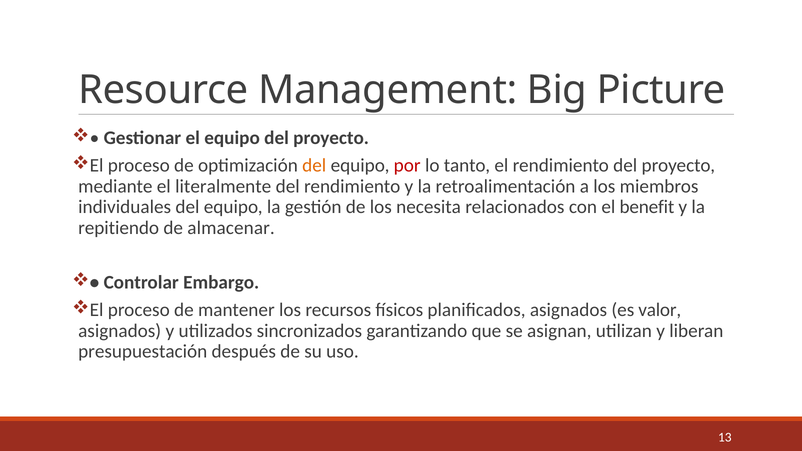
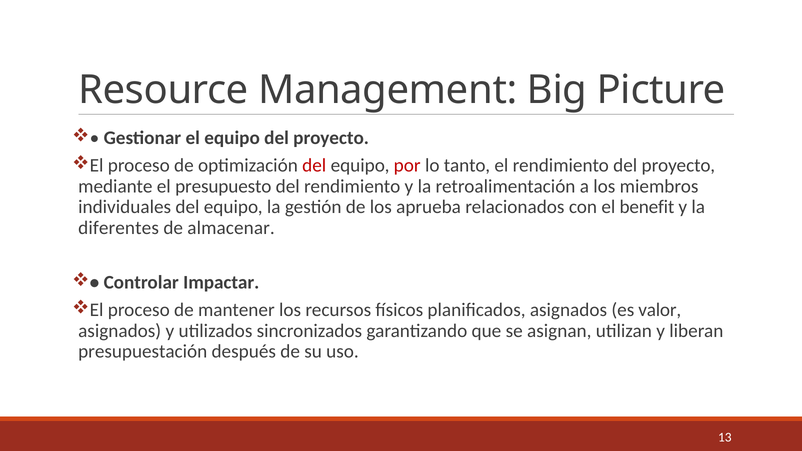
del colour: orange -> red (314, 166)
literalmente: literalmente -> presupuesto (223, 186)
necesita: necesita -> aprueba (429, 207)
repitiendo: repitiendo -> diferentes (119, 228)
Embargo: Embargo -> Impactar (221, 283)
